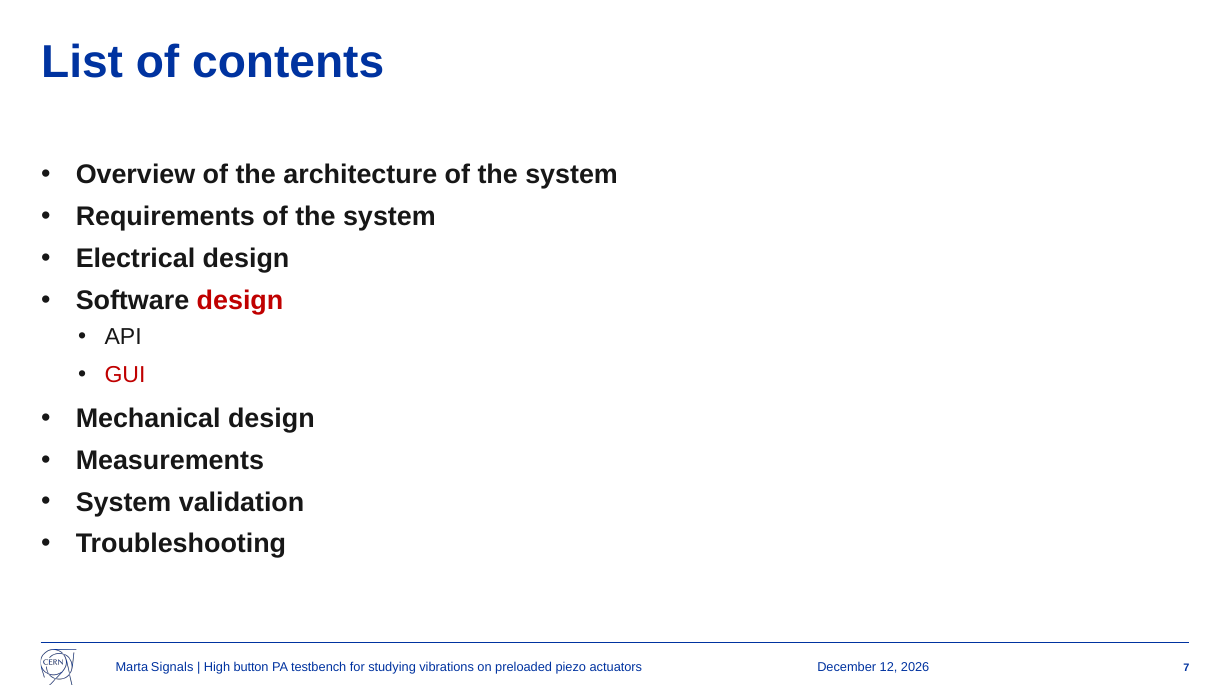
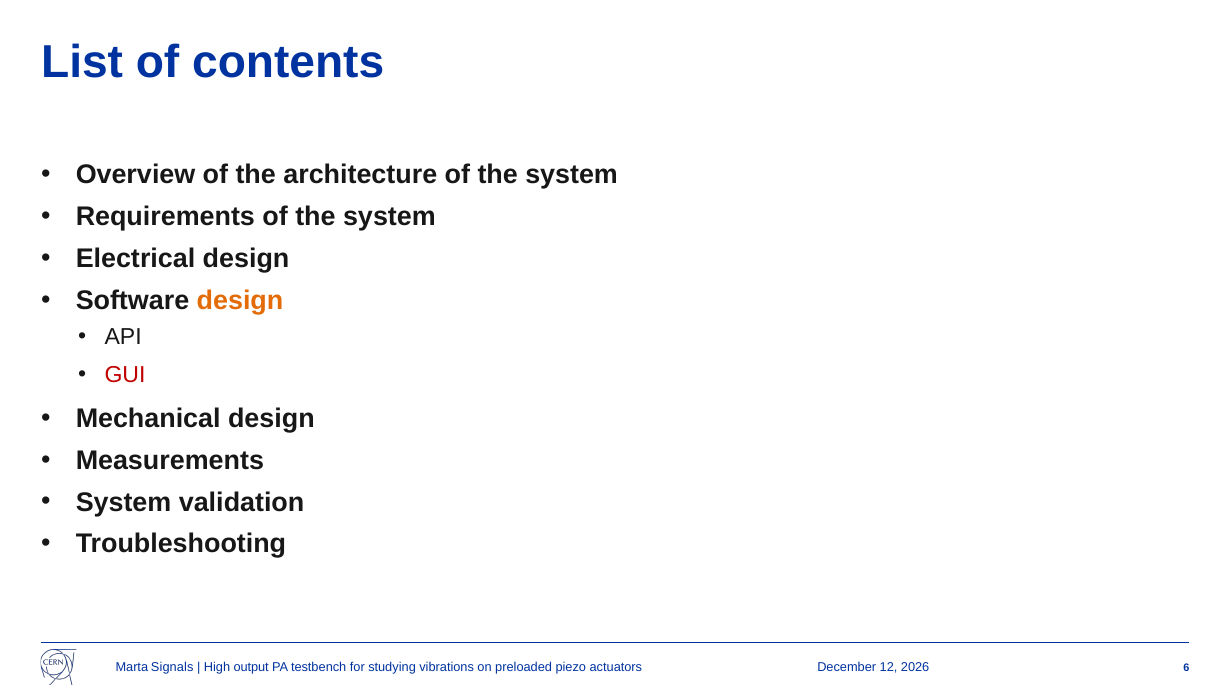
design colour: red -> orange (240, 301)
button: button -> output (251, 667)
7: 7 -> 6 (1186, 667)
